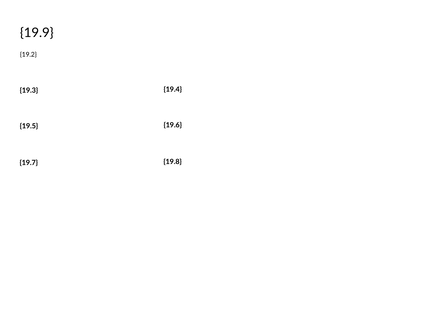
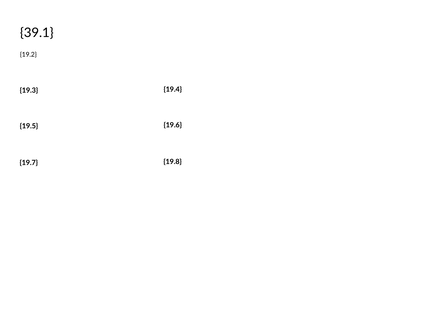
19.9: 19.9 -> 39.1 (37, 33)
